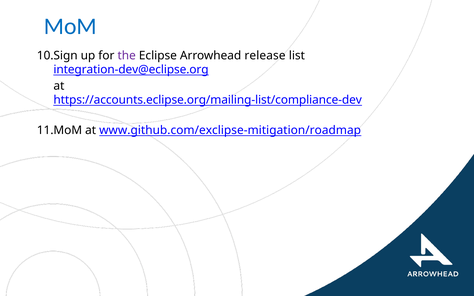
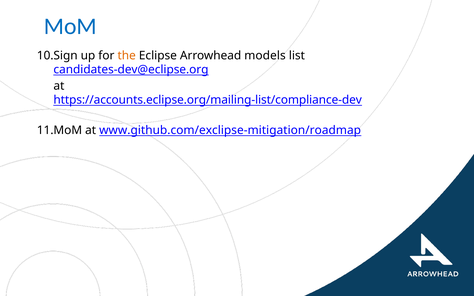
the colour: purple -> orange (127, 56)
release: release -> models (265, 56)
integration-dev@eclipse.org: integration-dev@eclipse.org -> candidates-dev@eclipse.org (131, 70)
